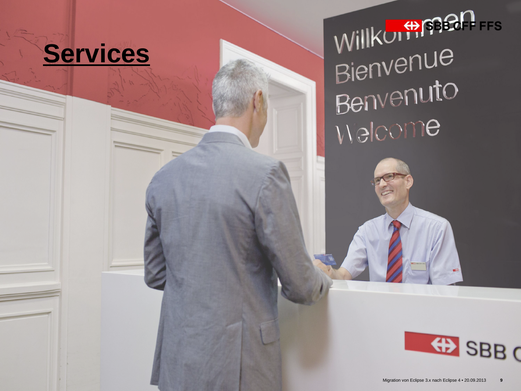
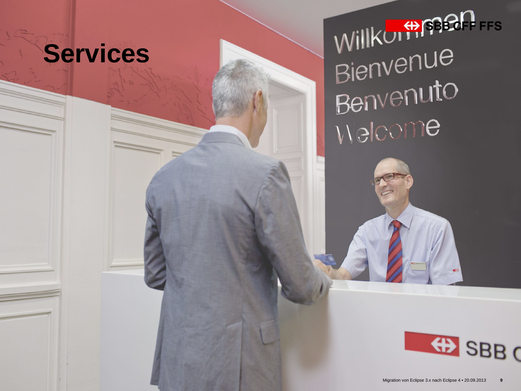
Services underline: present -> none (97, 54)
